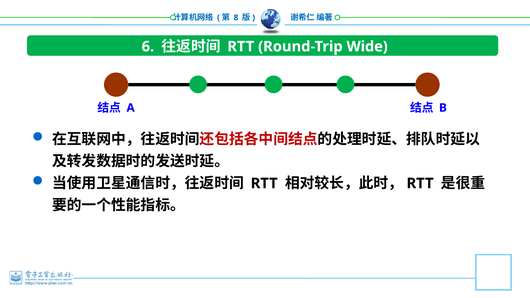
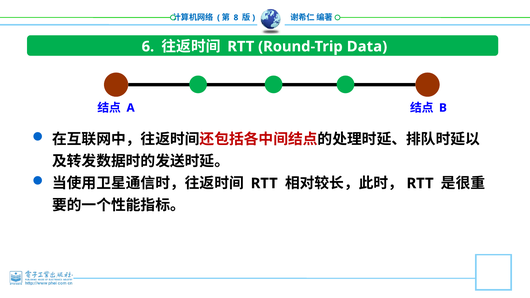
Wide: Wide -> Data (367, 47)
